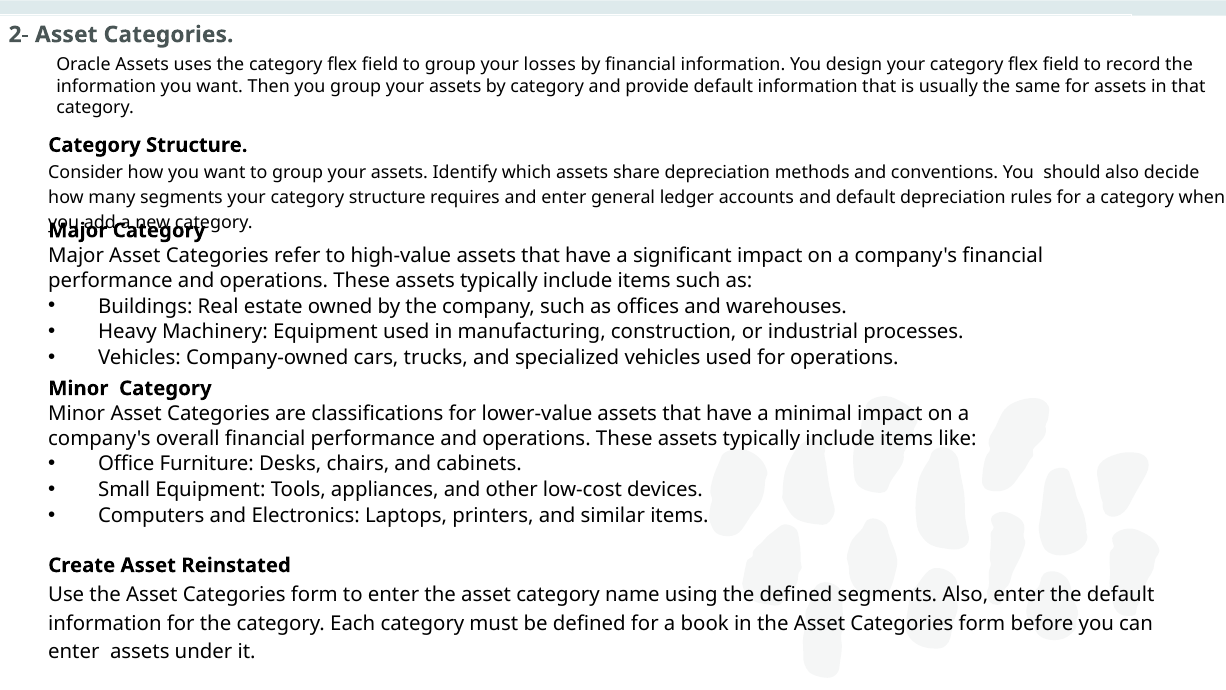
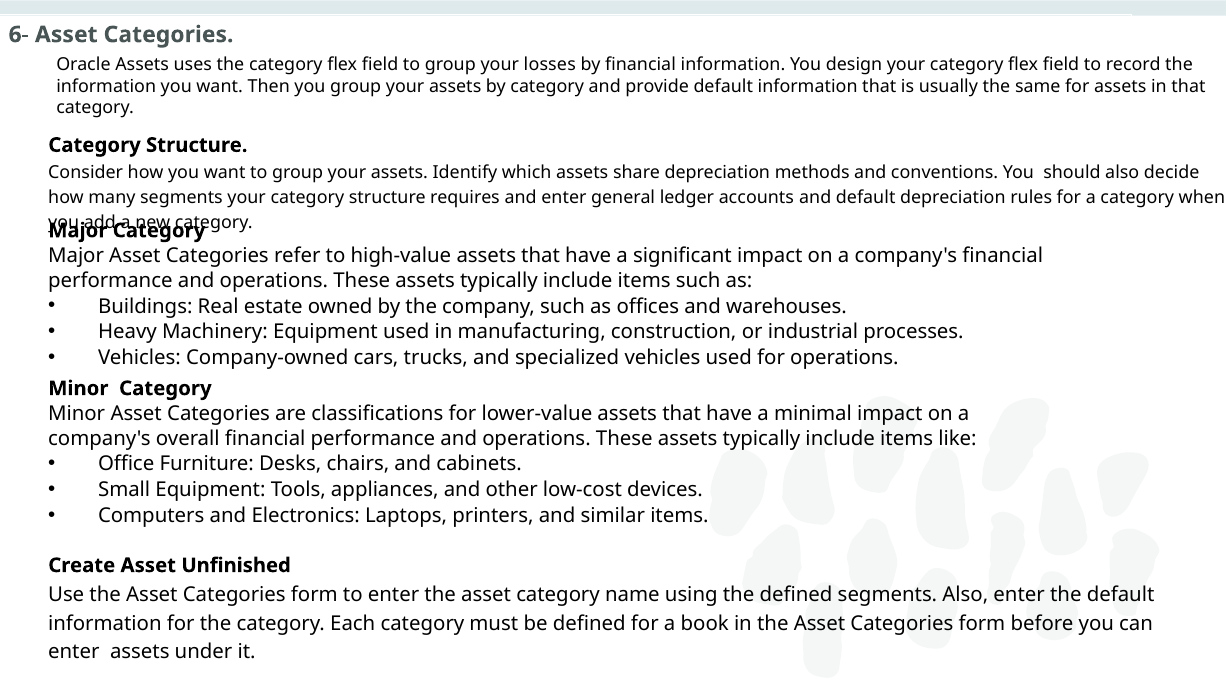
2-: 2- -> 6- (19, 35)
Reinstated: Reinstated -> Unfinished (236, 565)
